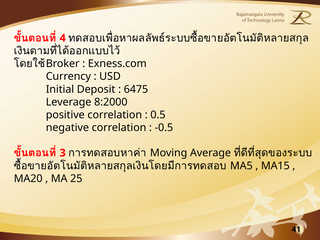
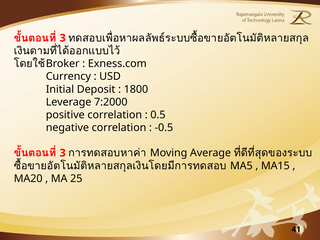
4: 4 -> 3 (63, 38)
6475: 6475 -> 1800 (136, 89)
8:2000: 8:2000 -> 7:2000 (111, 102)
